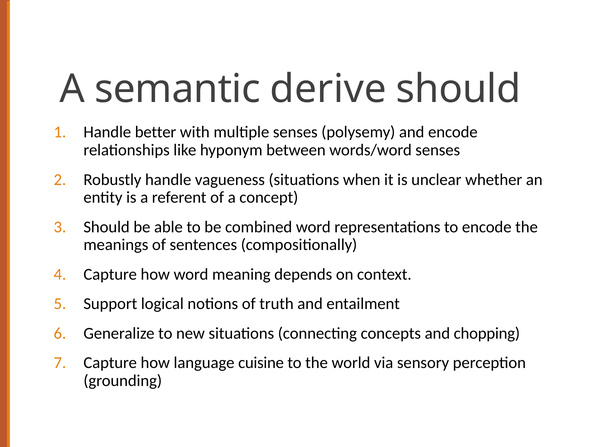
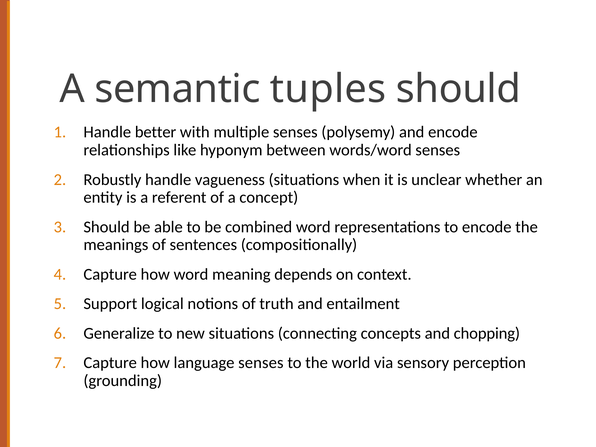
derive: derive -> tuples (328, 89)
language cuisine: cuisine -> senses (261, 363)
